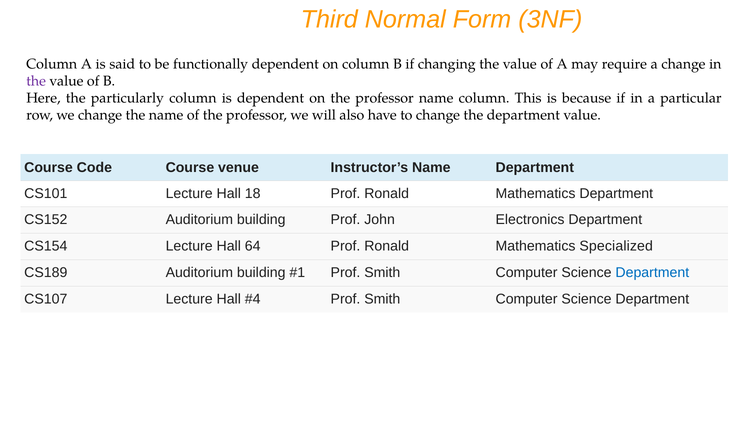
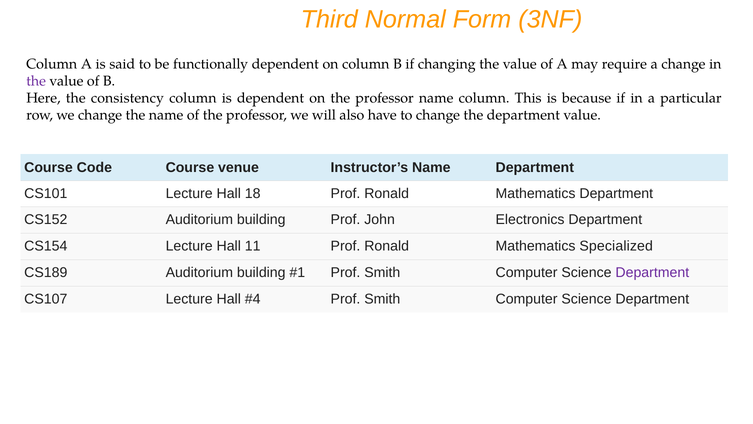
particularly: particularly -> consistency (127, 98)
64: 64 -> 11 (253, 246)
Department colour: blue -> purple (652, 272)
